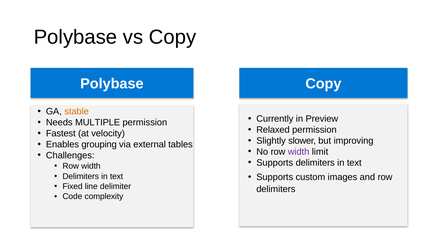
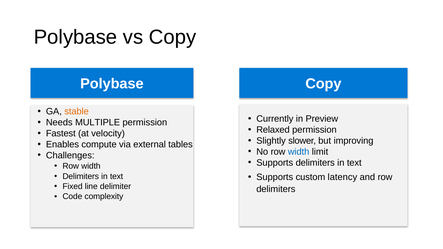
grouping: grouping -> compute (99, 144)
width colour: purple -> blue (299, 152)
images: images -> latency (342, 177)
